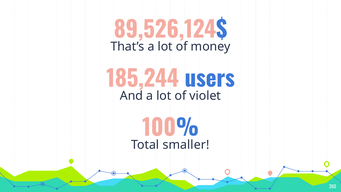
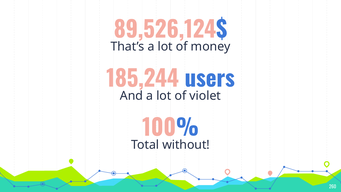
smaller: smaller -> without (186, 145)
